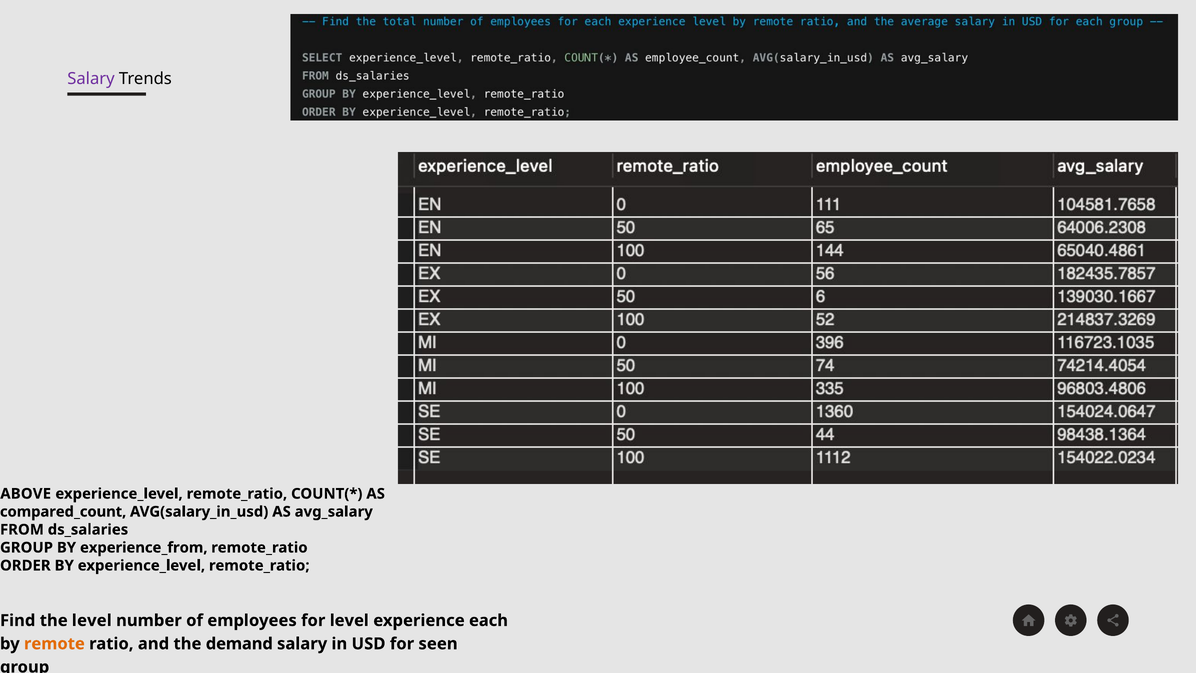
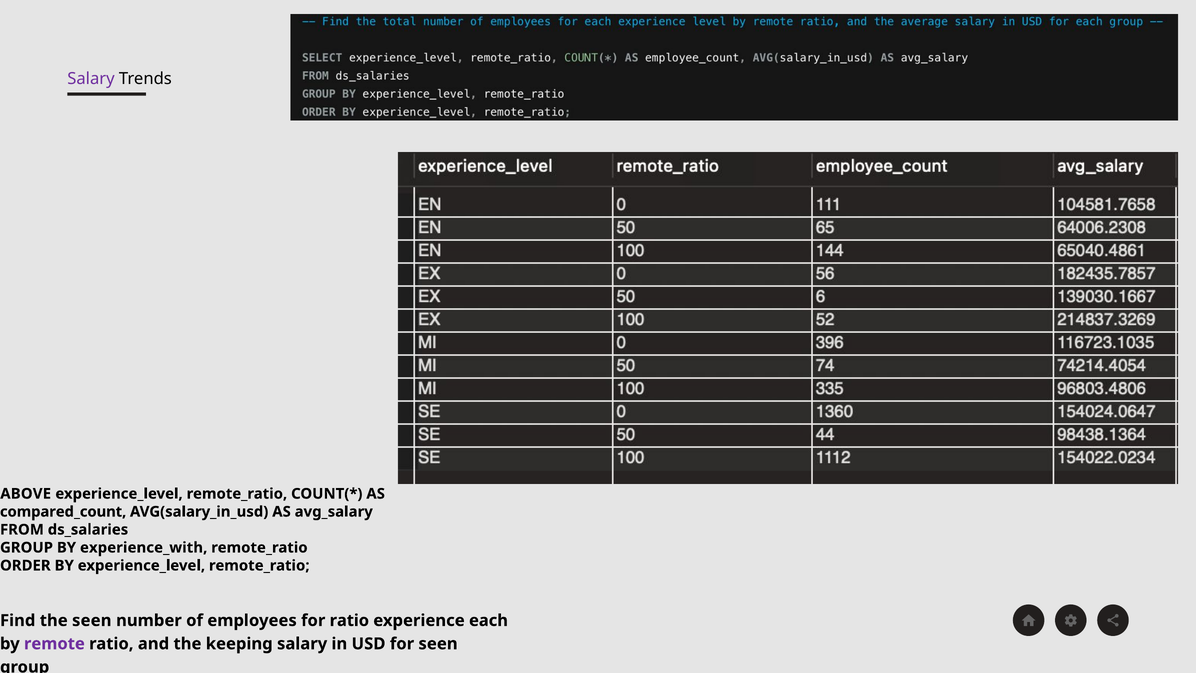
experience_from: experience_from -> experience_with (144, 547)
the level: level -> seen (92, 620)
for level: level -> ratio (349, 620)
remote colour: orange -> purple (54, 644)
demand: demand -> keeping (239, 644)
